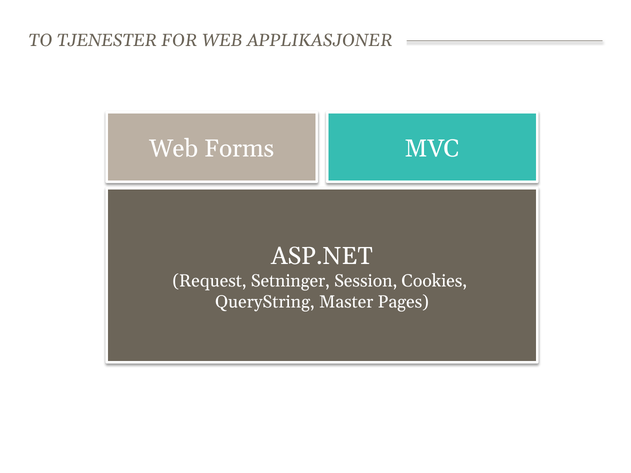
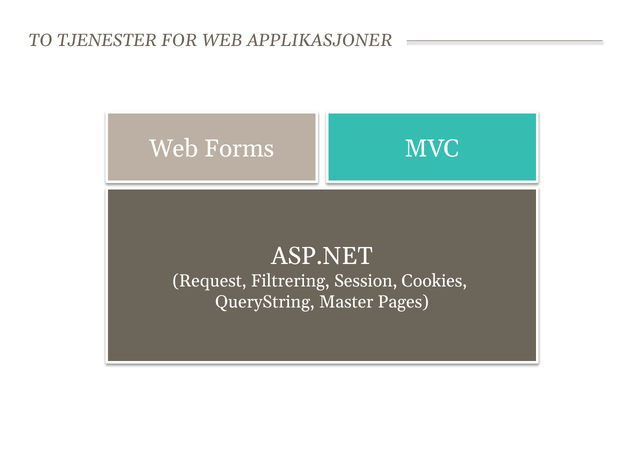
Setninger: Setninger -> Filtrering (290, 281)
